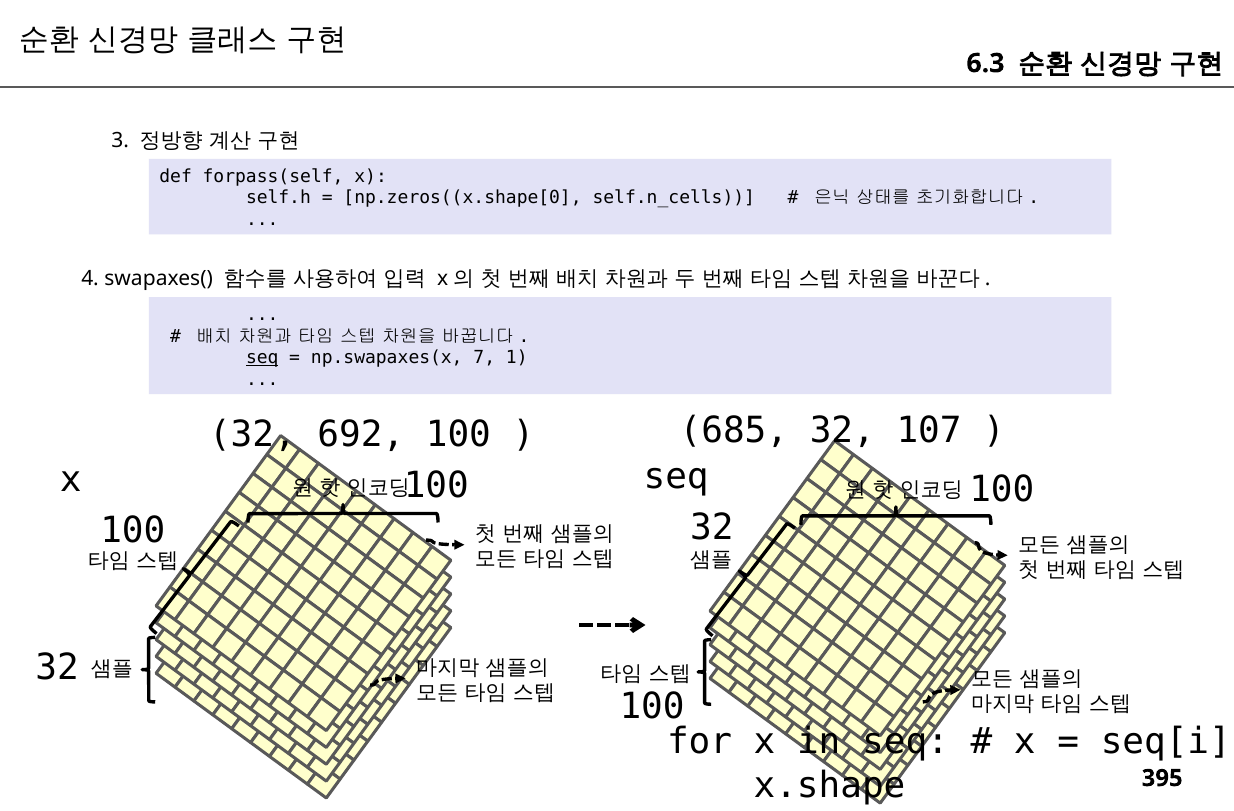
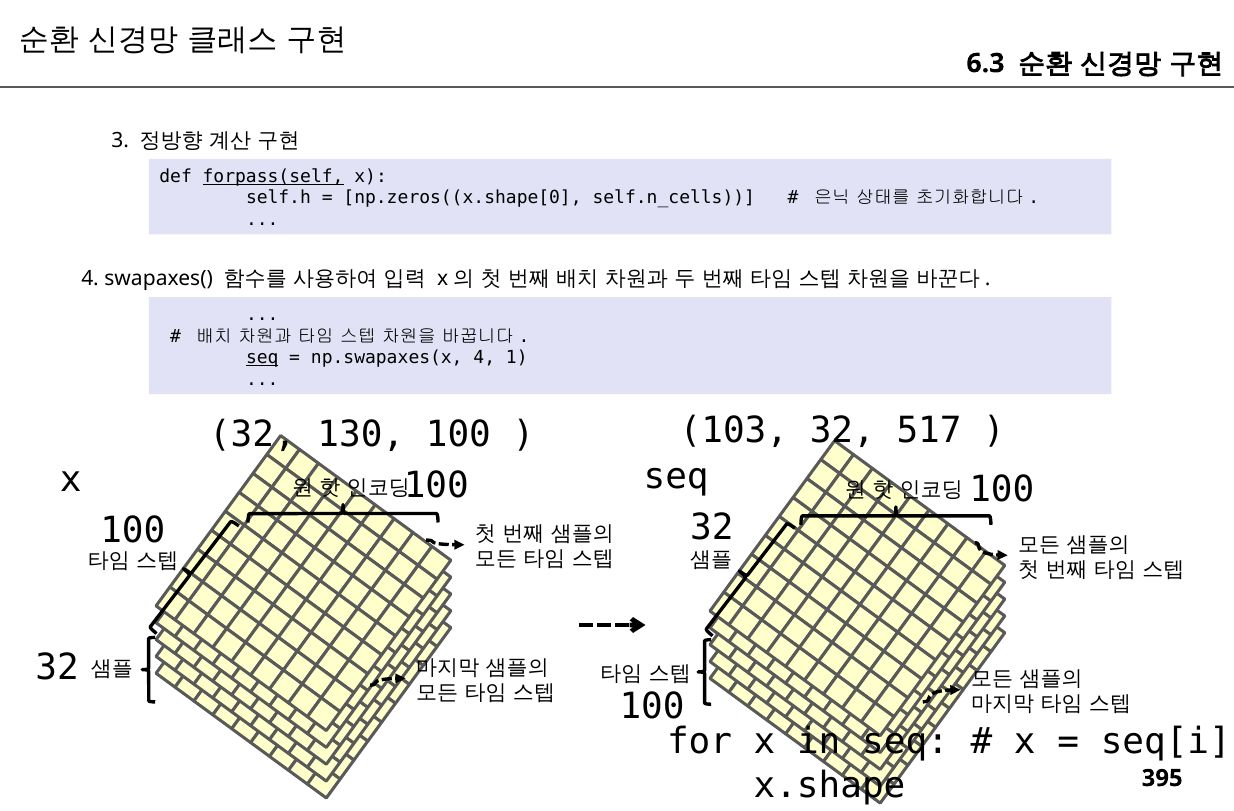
forpass(self underline: none -> present (273, 176)
np.swapaxes(x 7: 7 -> 4 (484, 357)
692: 692 -> 130 (361, 435)
685: 685 -> 103 (734, 431)
107: 107 -> 517 (929, 431)
